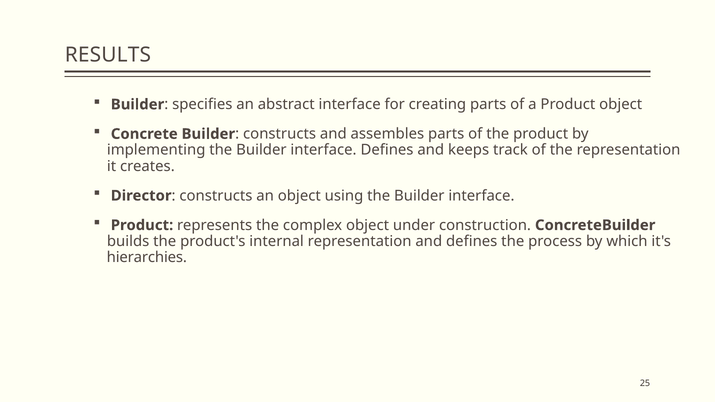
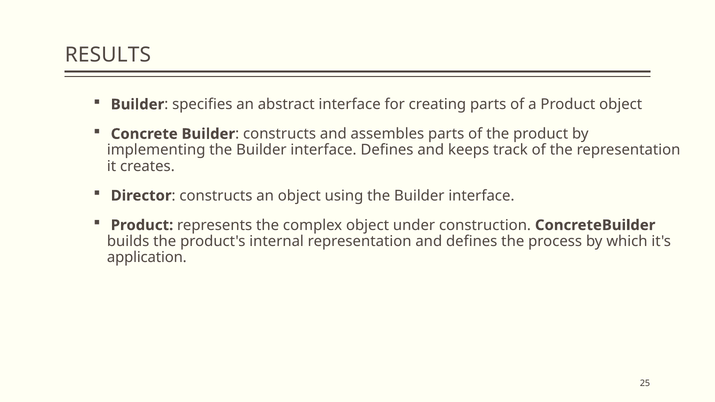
hierarchies: hierarchies -> application (147, 257)
